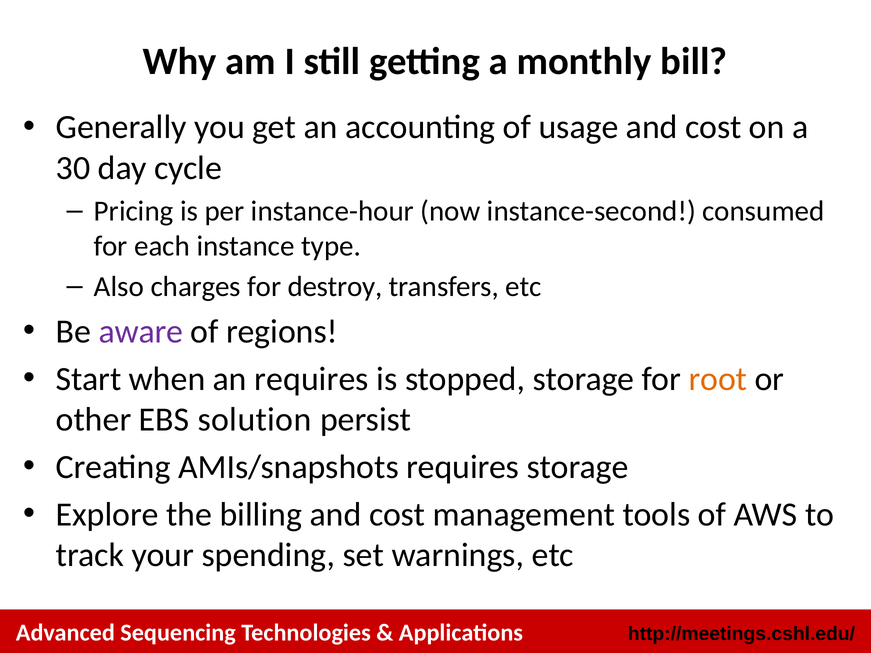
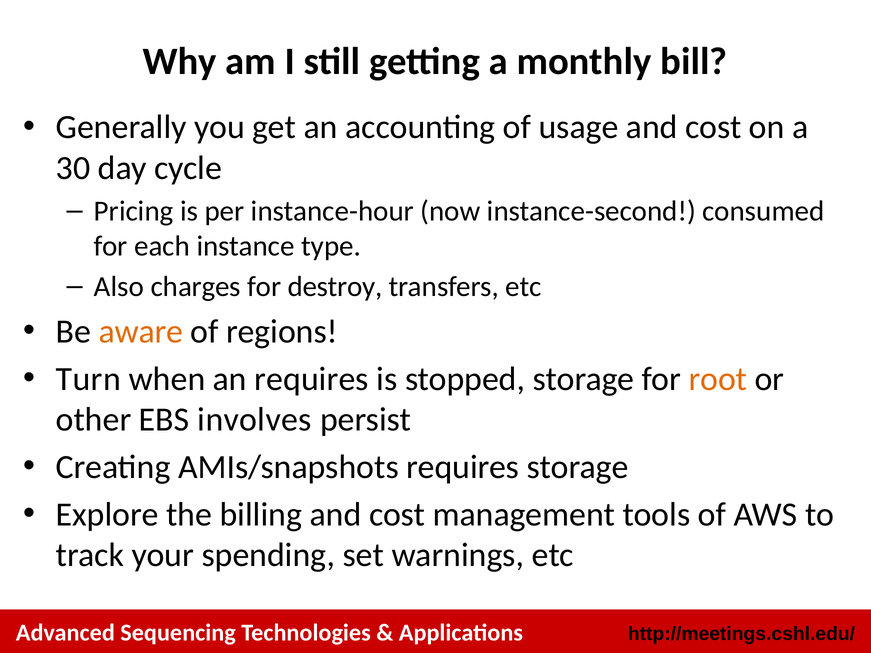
aware colour: purple -> orange (141, 332)
Start: Start -> Turn (88, 379)
solution: solution -> involves (255, 420)
